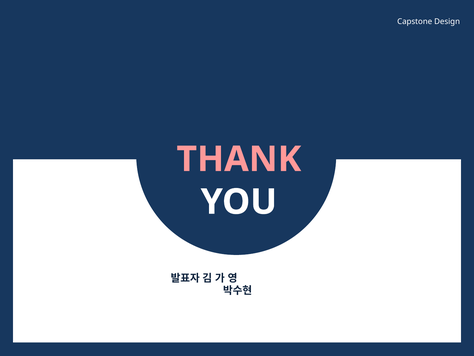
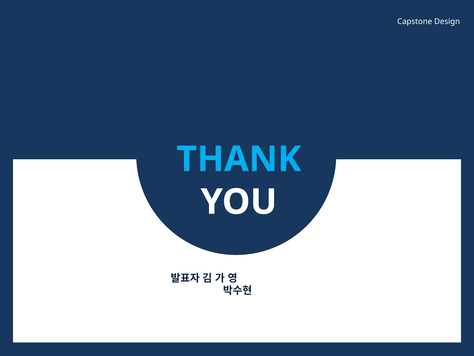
THANK colour: pink -> light blue (239, 159)
